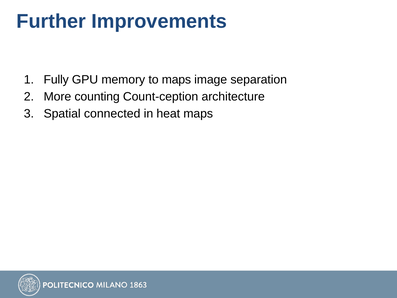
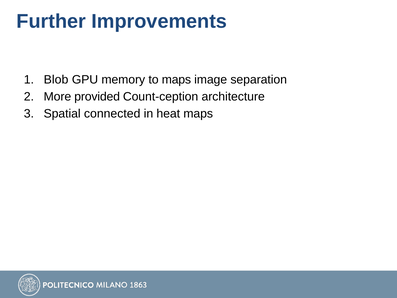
Fully: Fully -> Blob (56, 80)
counting: counting -> provided (97, 97)
